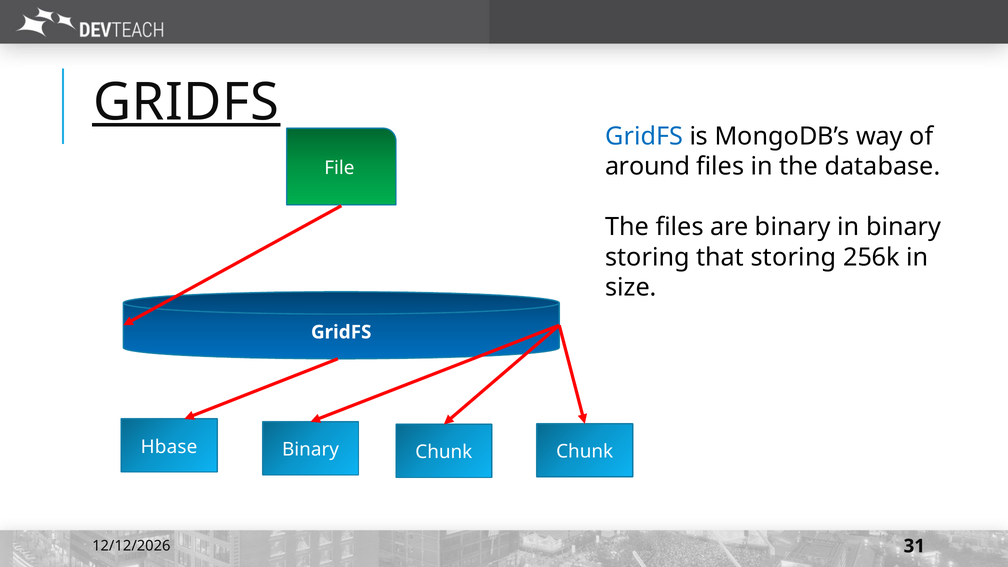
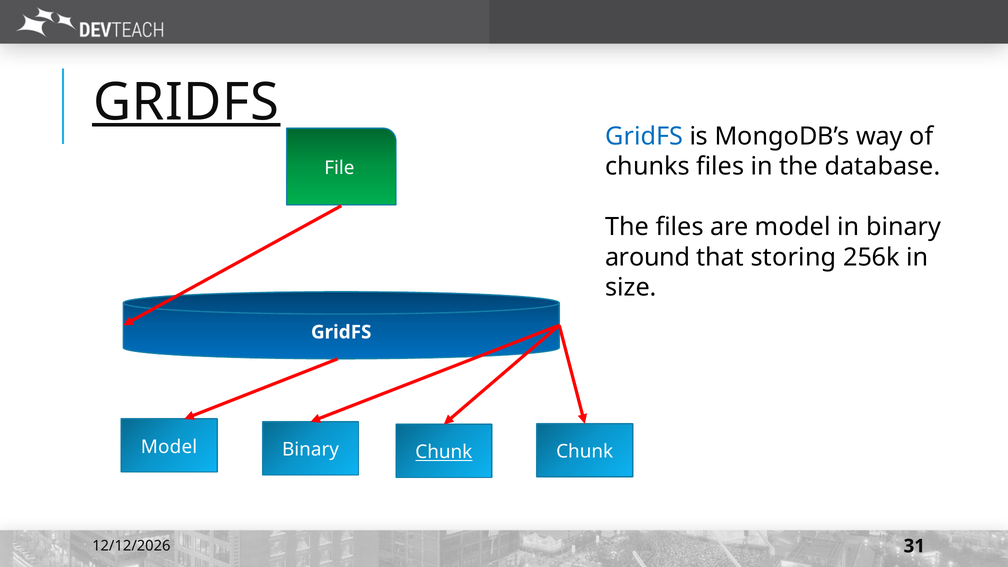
around: around -> chunks (648, 167)
are binary: binary -> model (793, 227)
storing: storing -> around (648, 257)
Hbase: Hbase -> Model (169, 447)
Chunk underline: none -> present (444, 452)
